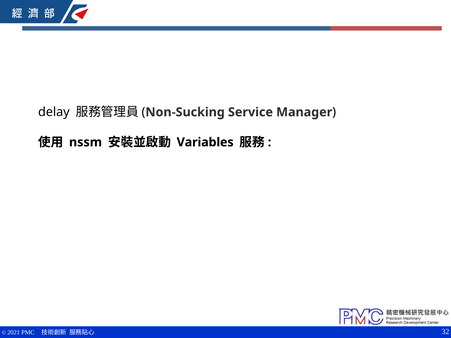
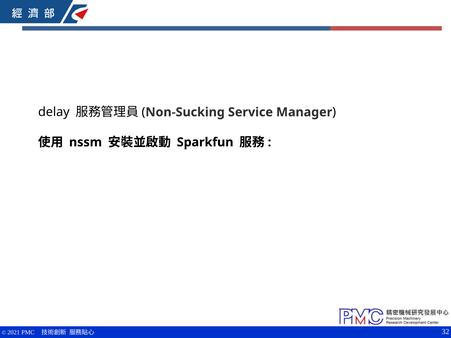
Variables: Variables -> Sparkfun (205, 142)
